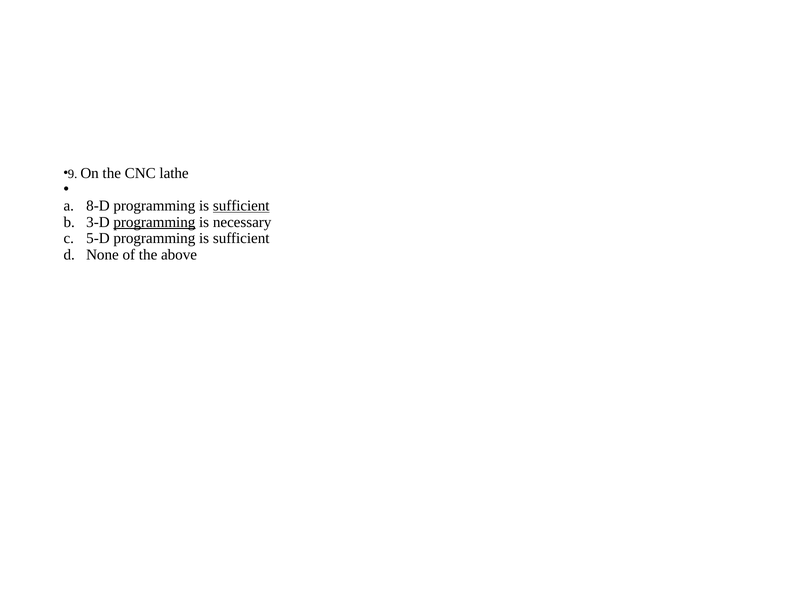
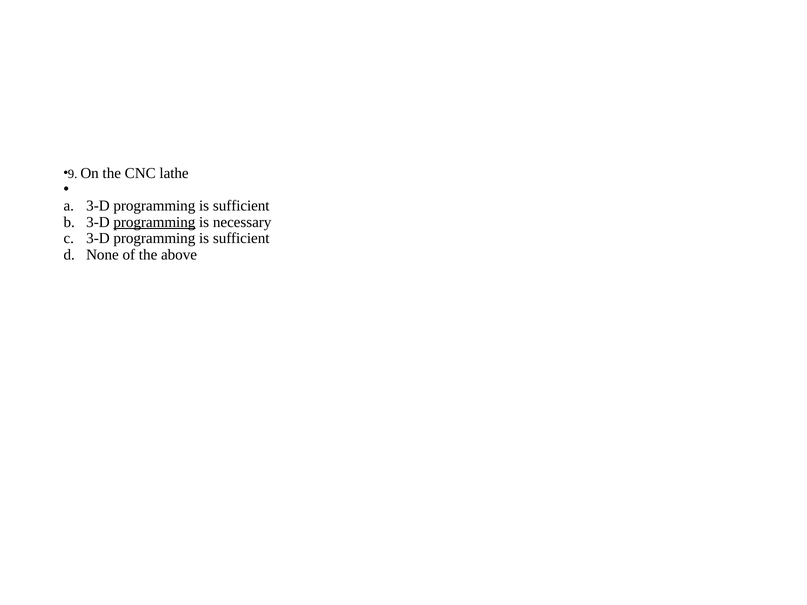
8-D: 8-D -> 3-D (98, 206)
sufficient underline: present -> none (241, 206)
5-D: 5-D -> 3-D (98, 239)
